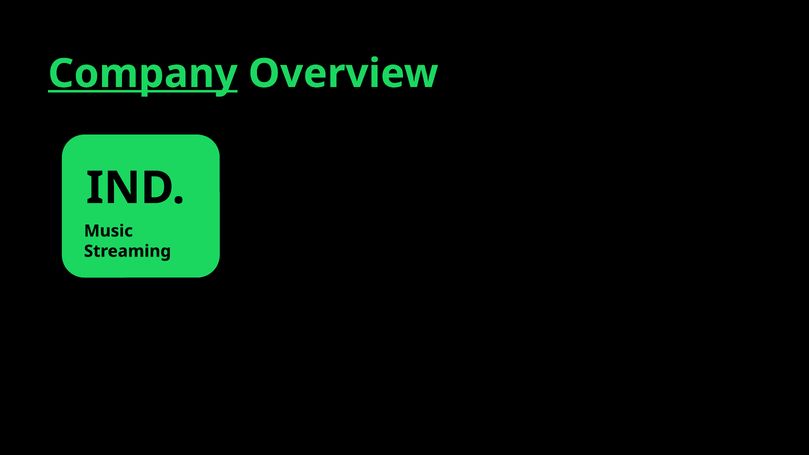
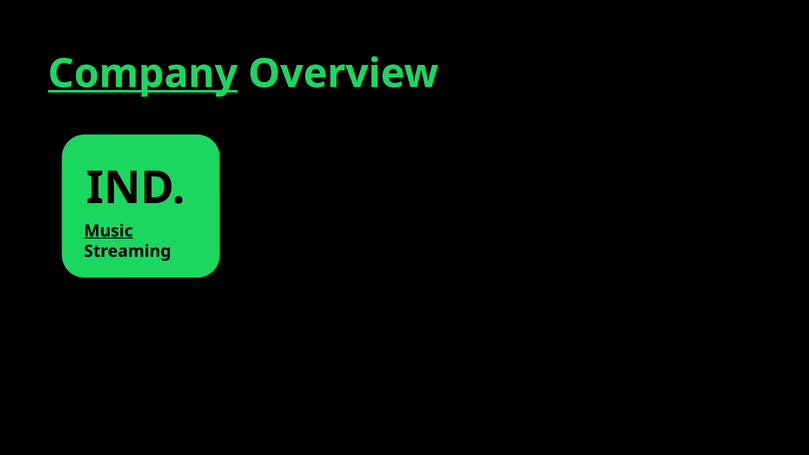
Music underline: none -> present (108, 231)
